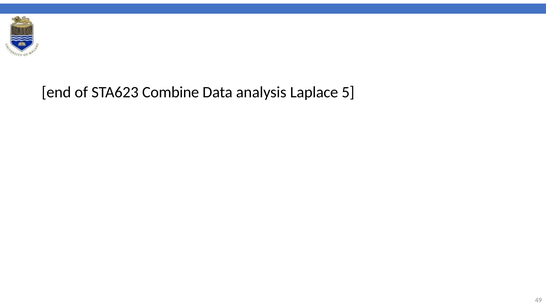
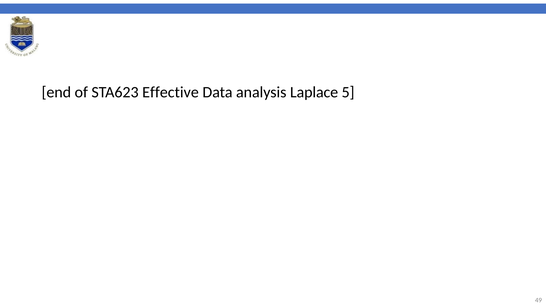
Combine: Combine -> Effective (170, 92)
